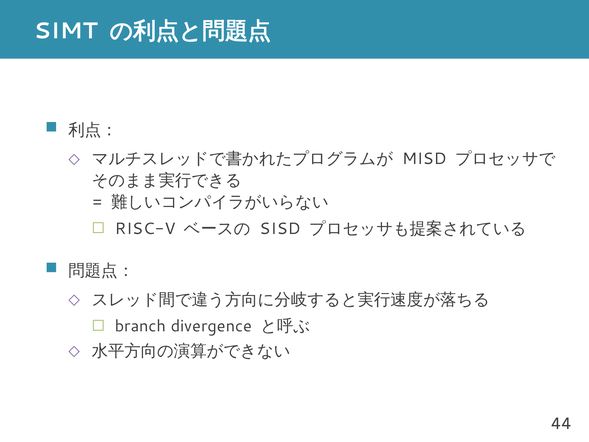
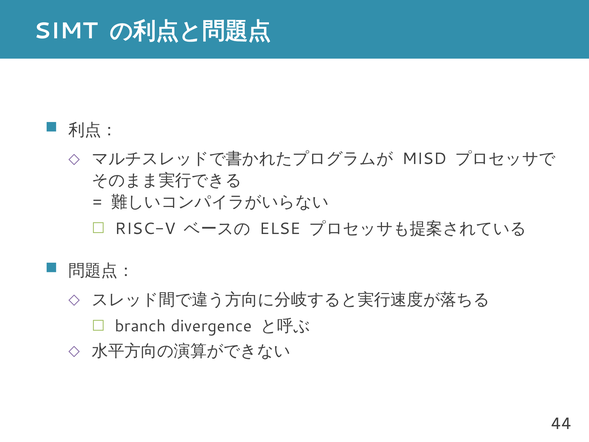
SISD: SISD -> ELSE (280, 229)
